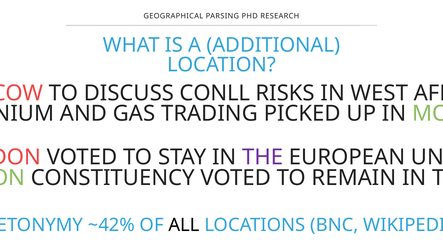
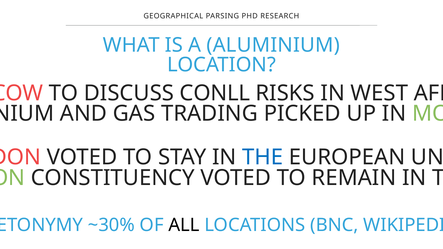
A ADDITIONAL: ADDITIONAL -> ALUMINIUM (273, 45)
THE colour: purple -> blue (263, 157)
~42%: ~42% -> ~30% (111, 225)
